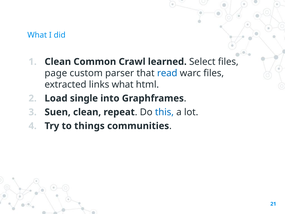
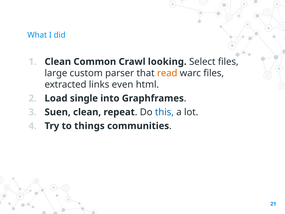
learned: learned -> looking (167, 62)
page: page -> large (56, 73)
read colour: blue -> orange (167, 73)
links what: what -> even (123, 84)
